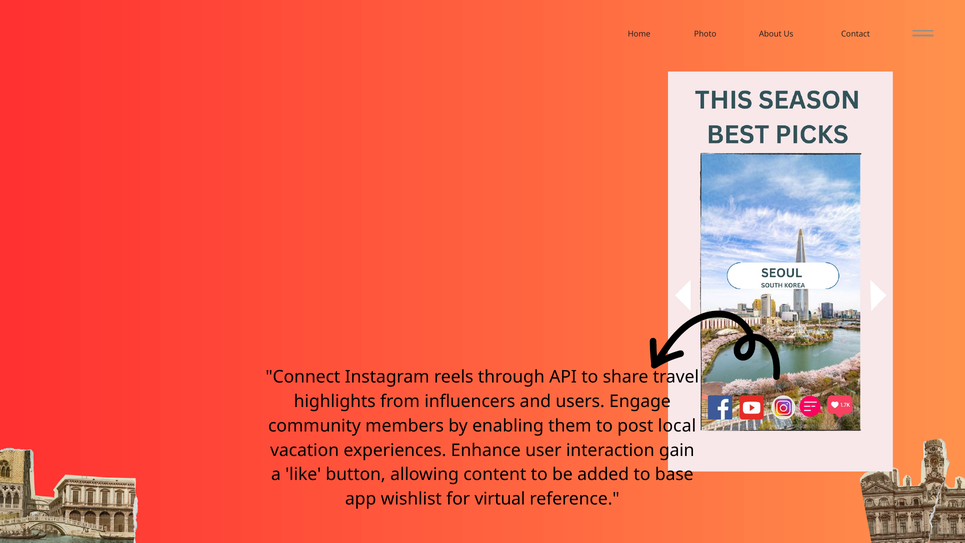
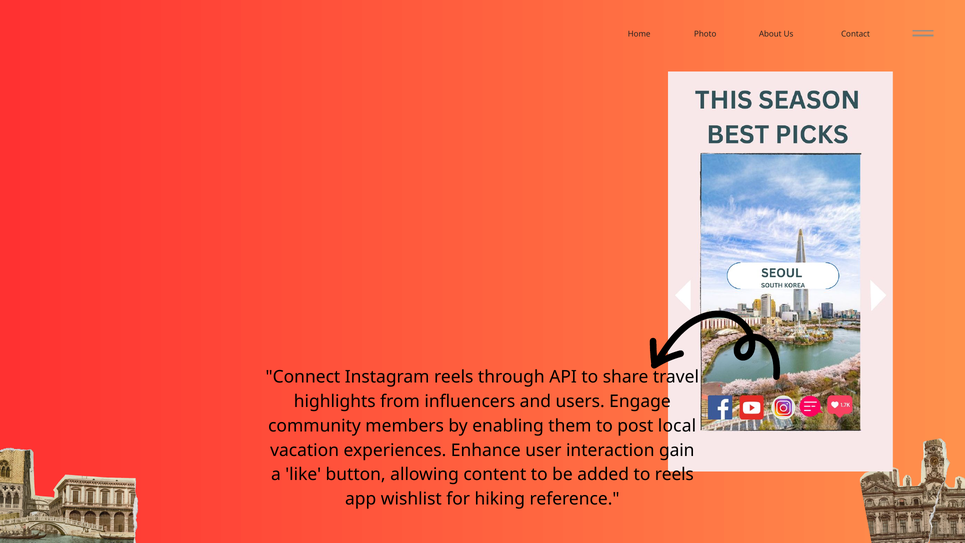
to base: base -> reels (674, 475)
virtual: virtual -> hiking (500, 499)
